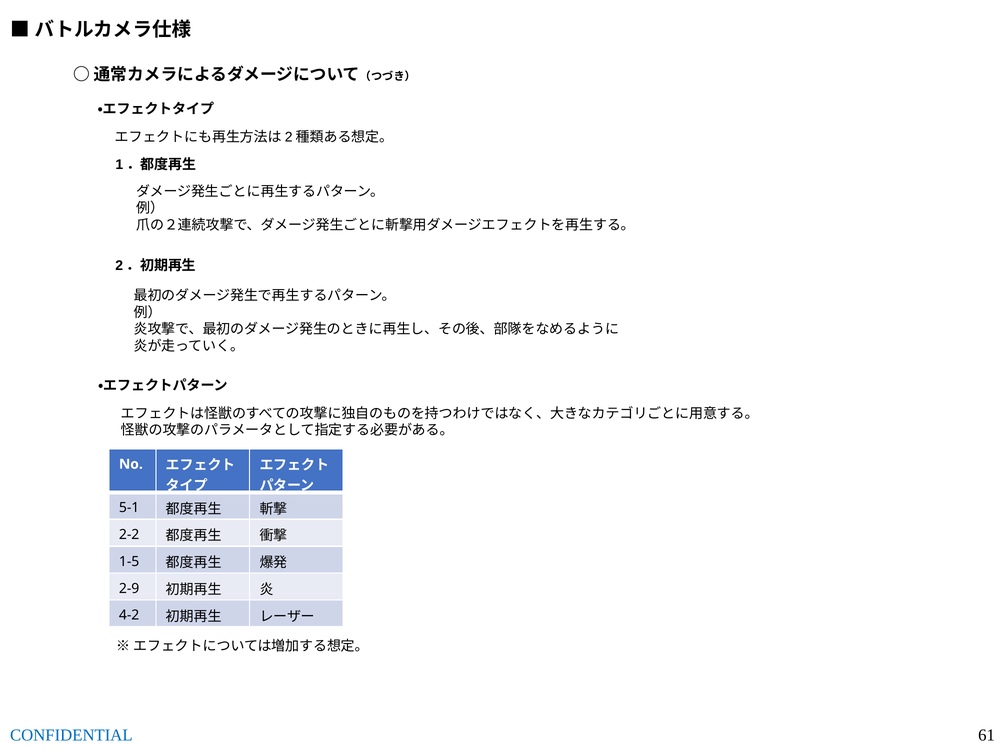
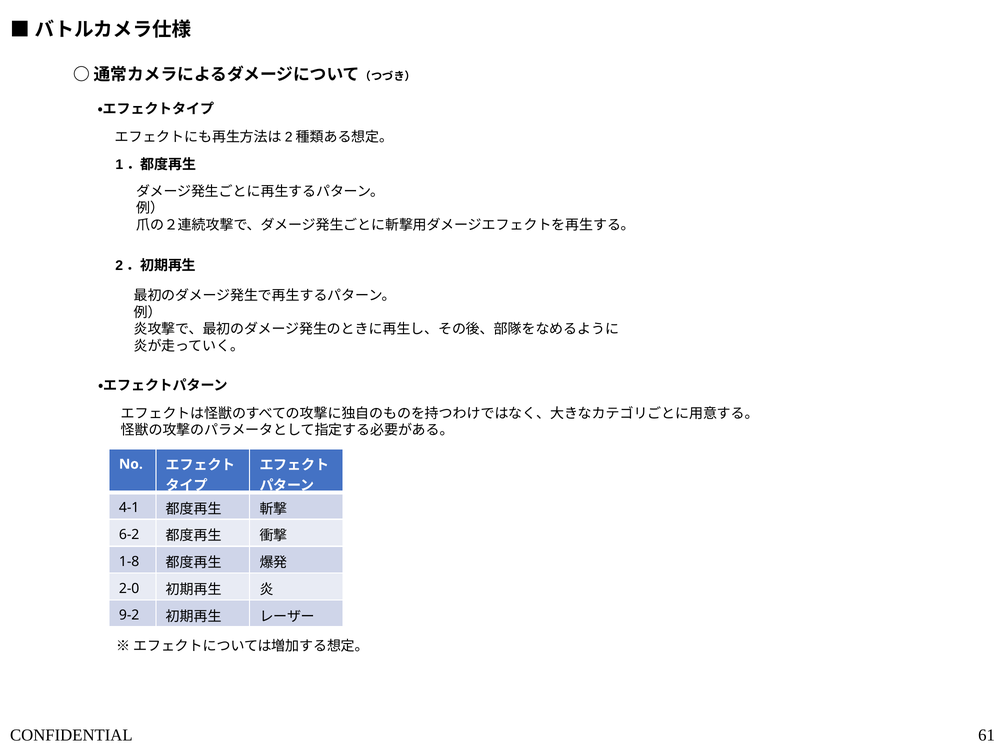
5-1: 5-1 -> 4-1 (129, 508)
2-2: 2-2 -> 6-2 (129, 534)
1-5: 1-5 -> 1-8 (129, 561)
2-9: 2-9 -> 2-0 (129, 588)
4-2: 4-2 -> 9-2 (129, 615)
CONFIDENTIAL colour: blue -> black (71, 735)
